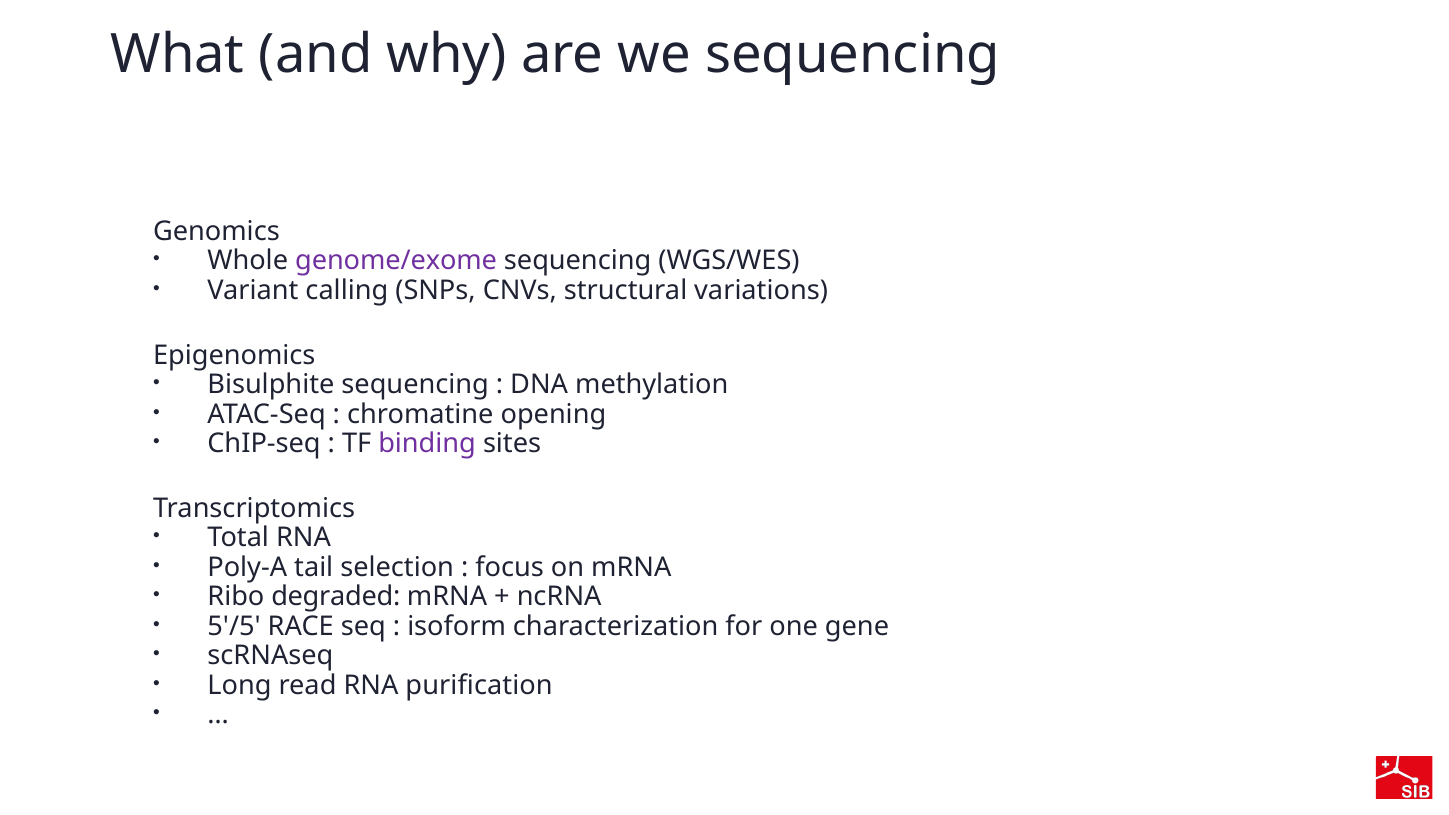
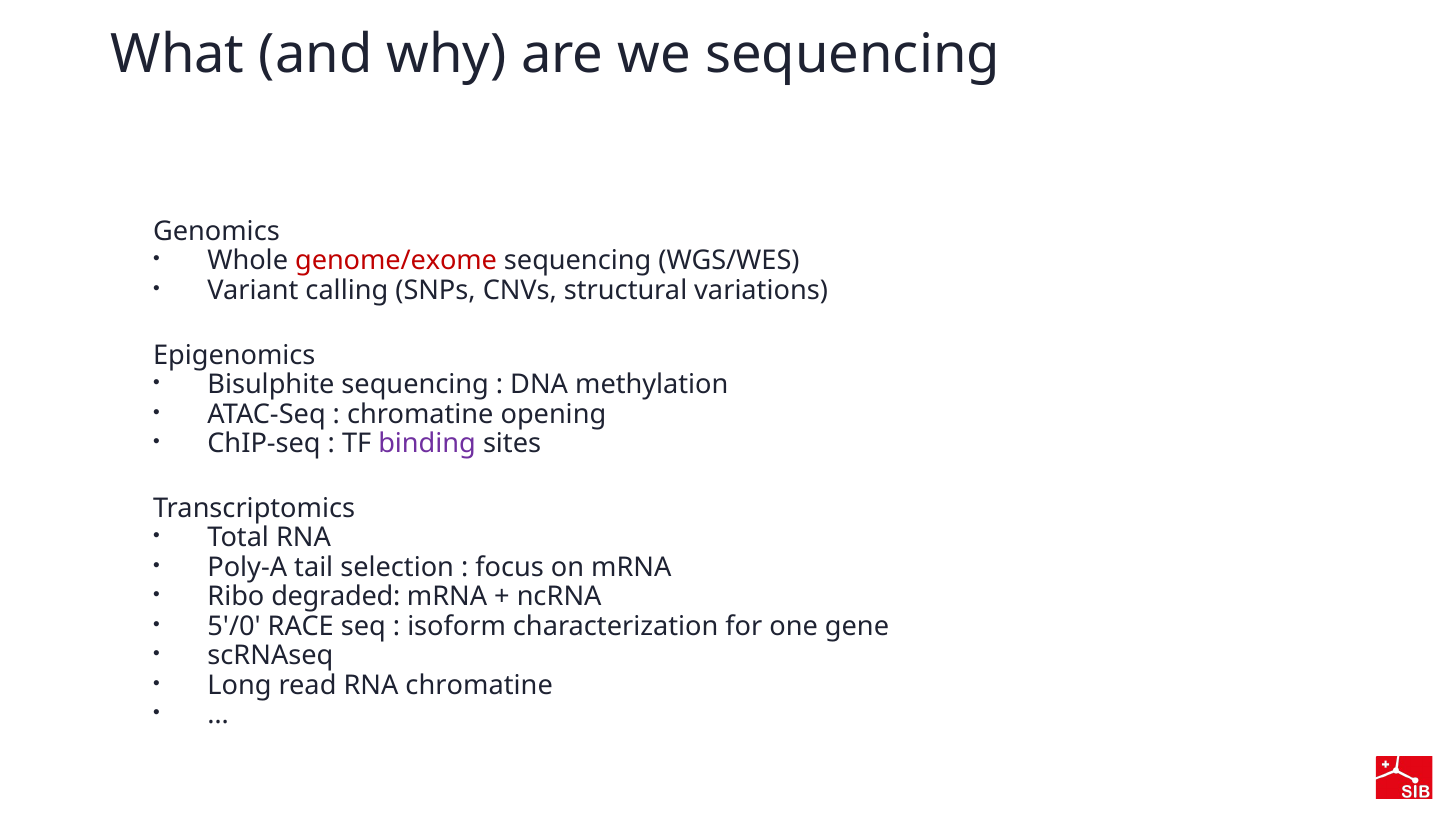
genome/exome colour: purple -> red (396, 261)
5'/5: 5'/5 -> 5'/0 (234, 626)
RNA purification: purification -> chromatine (479, 685)
